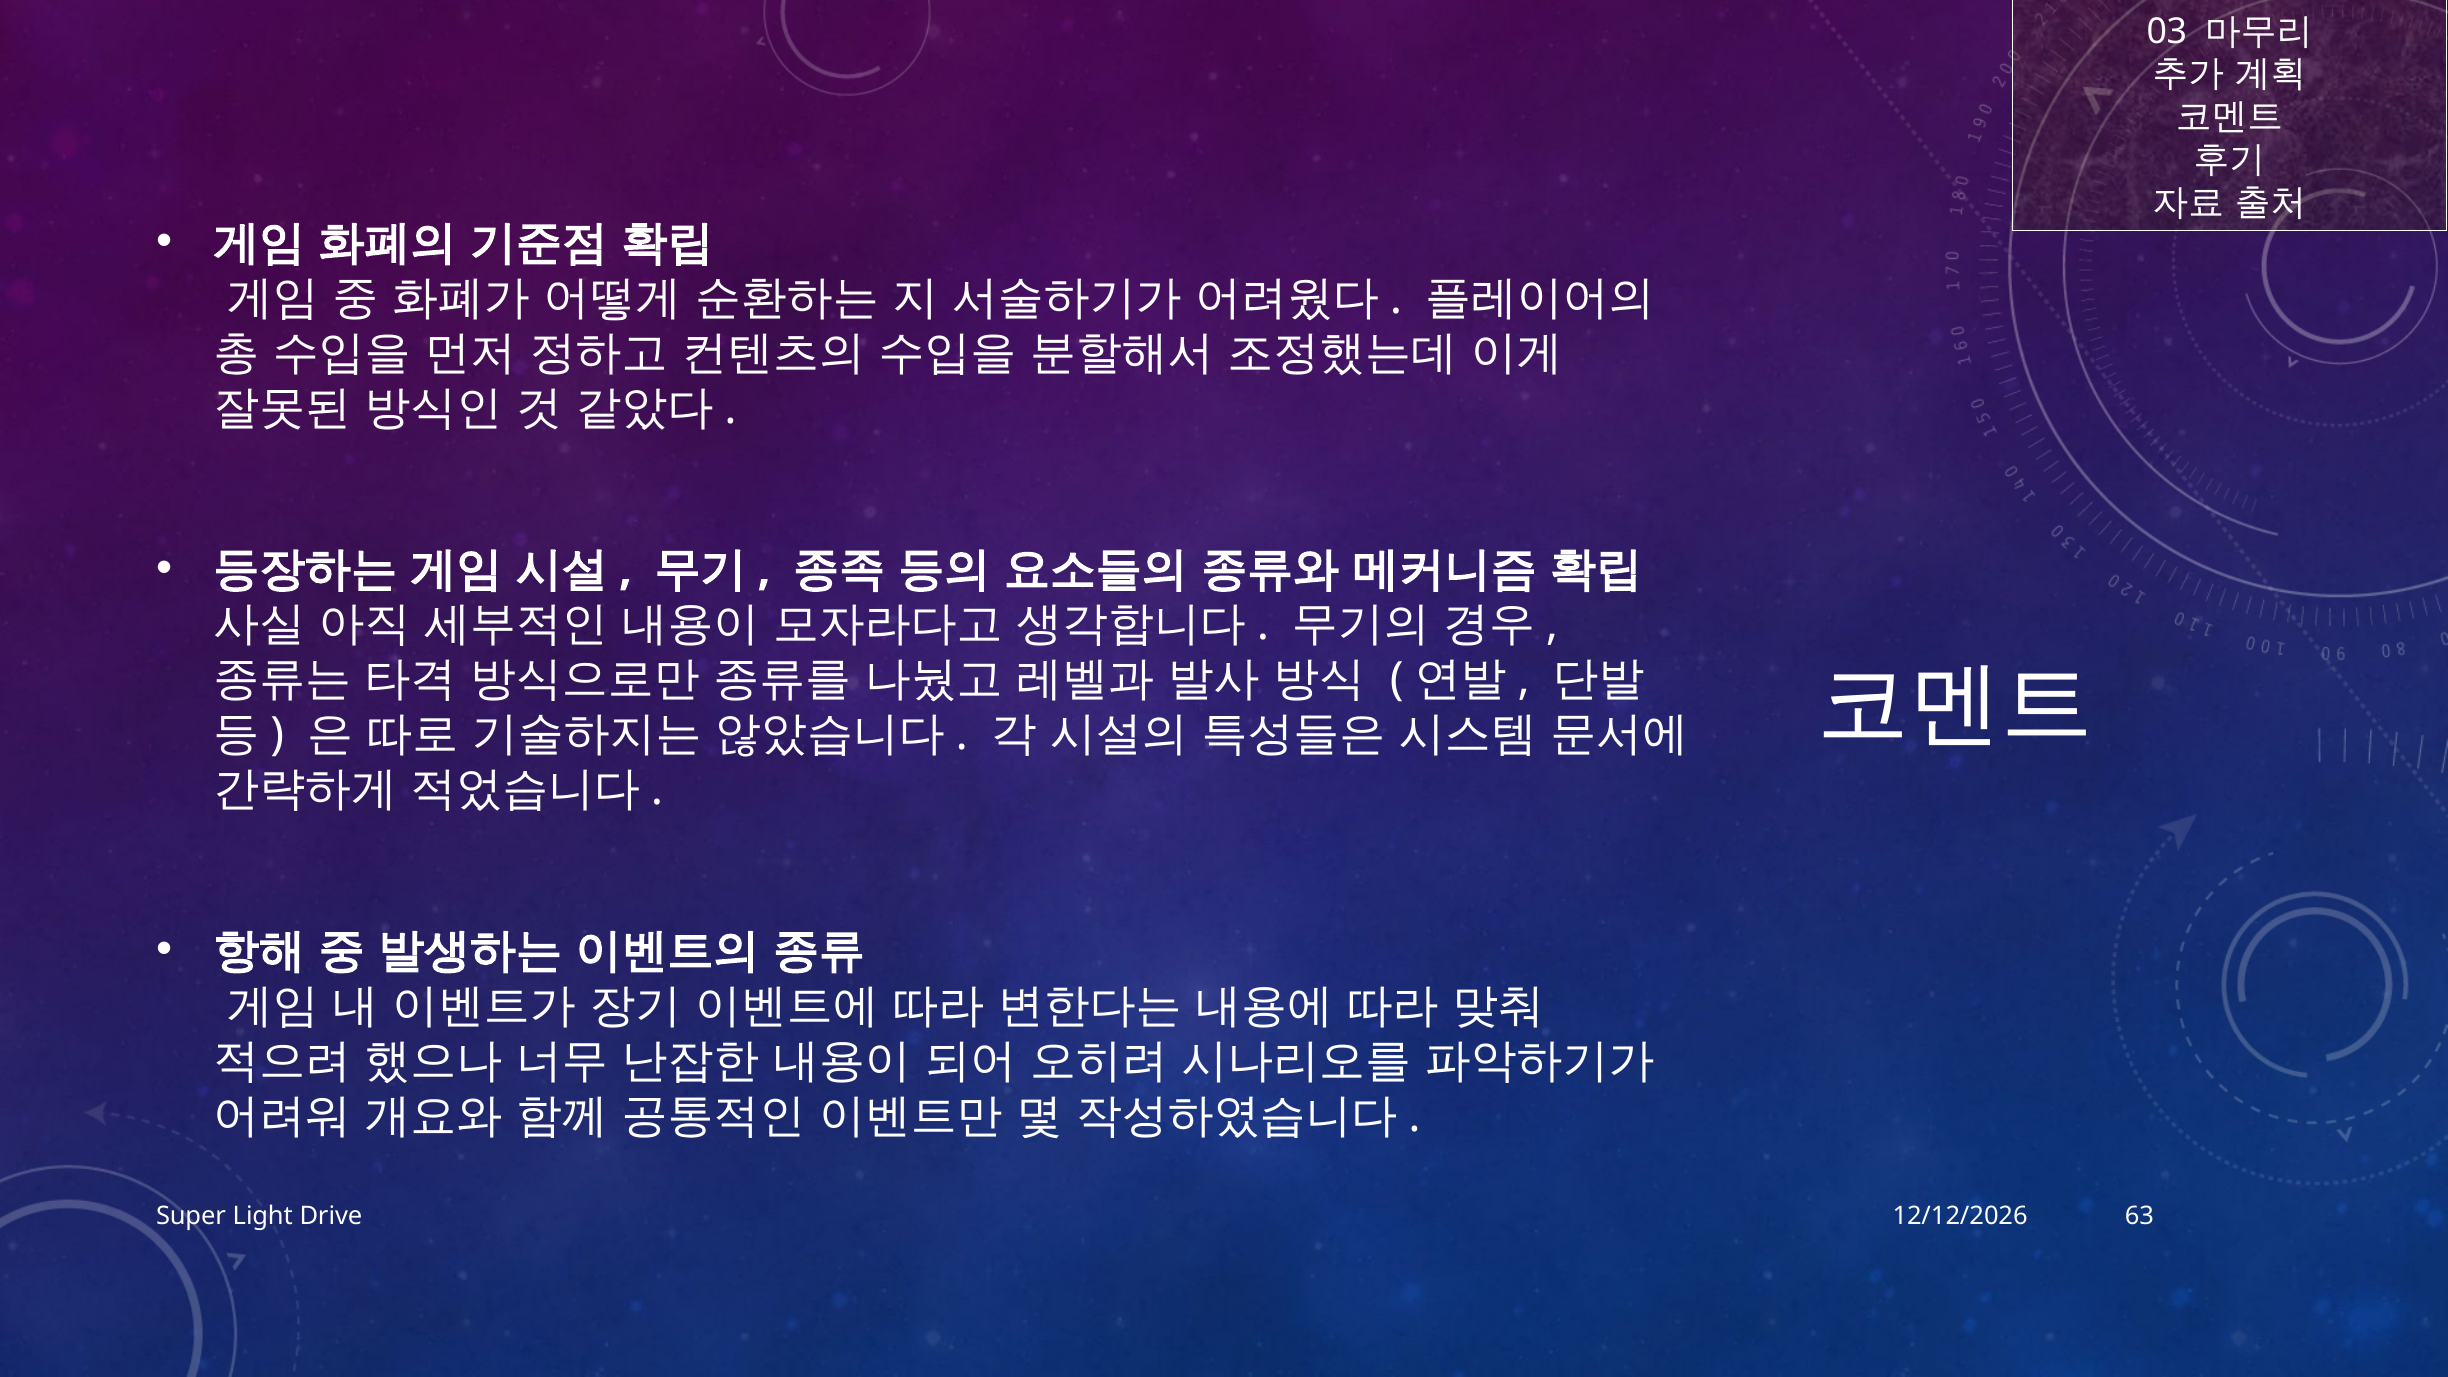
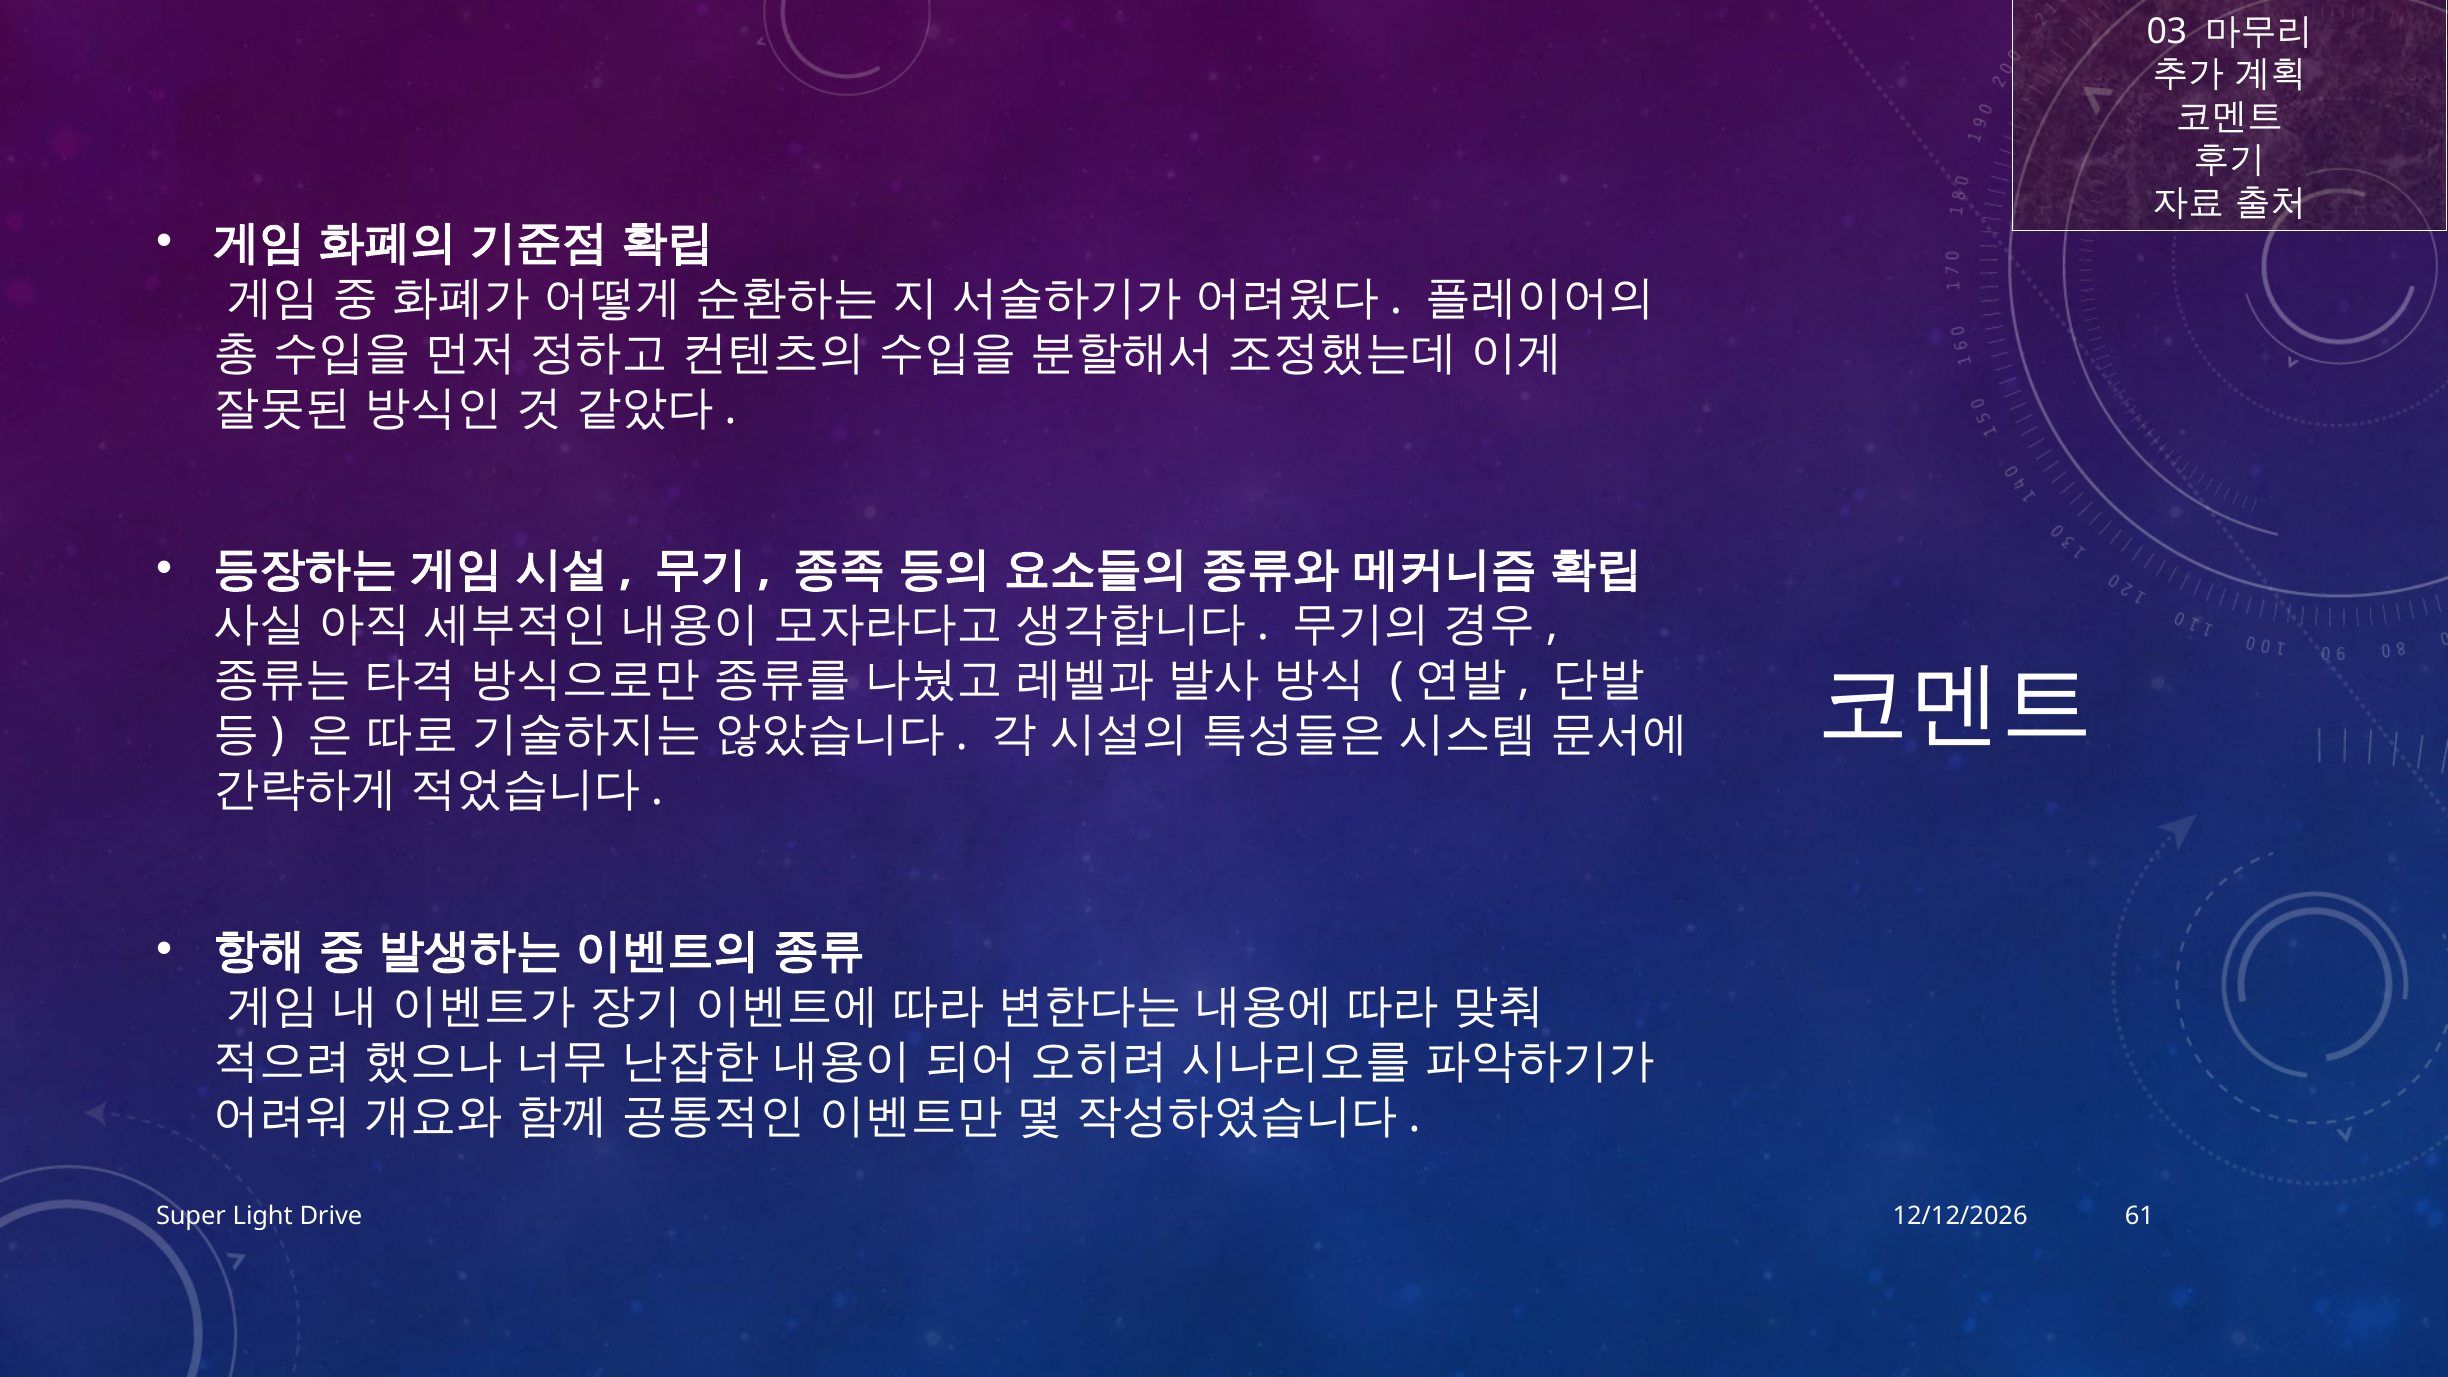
63: 63 -> 61 (2139, 1216)
